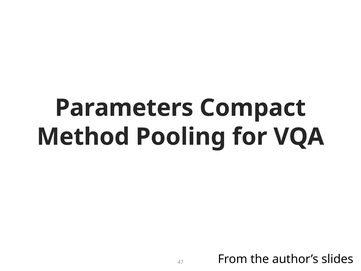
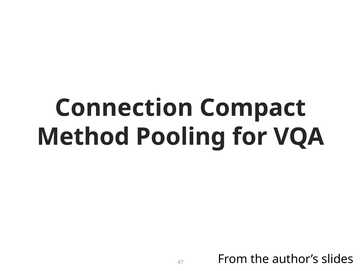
Parameters: Parameters -> Connection (124, 108)
